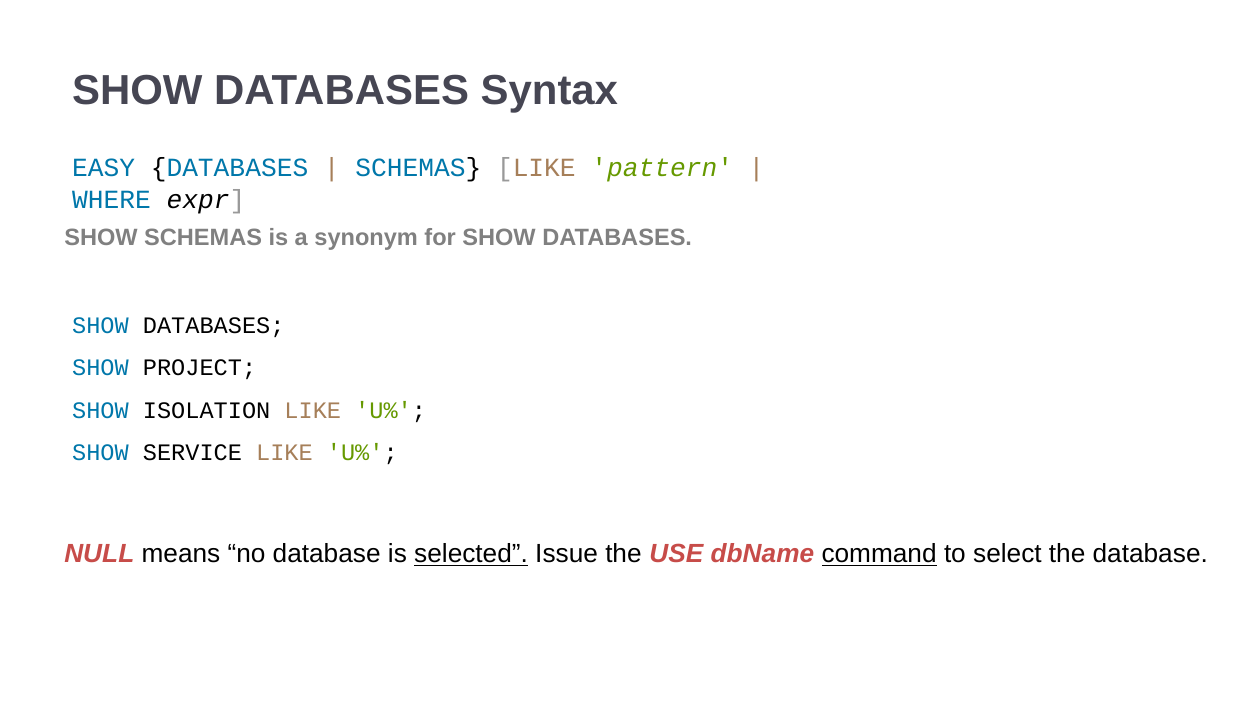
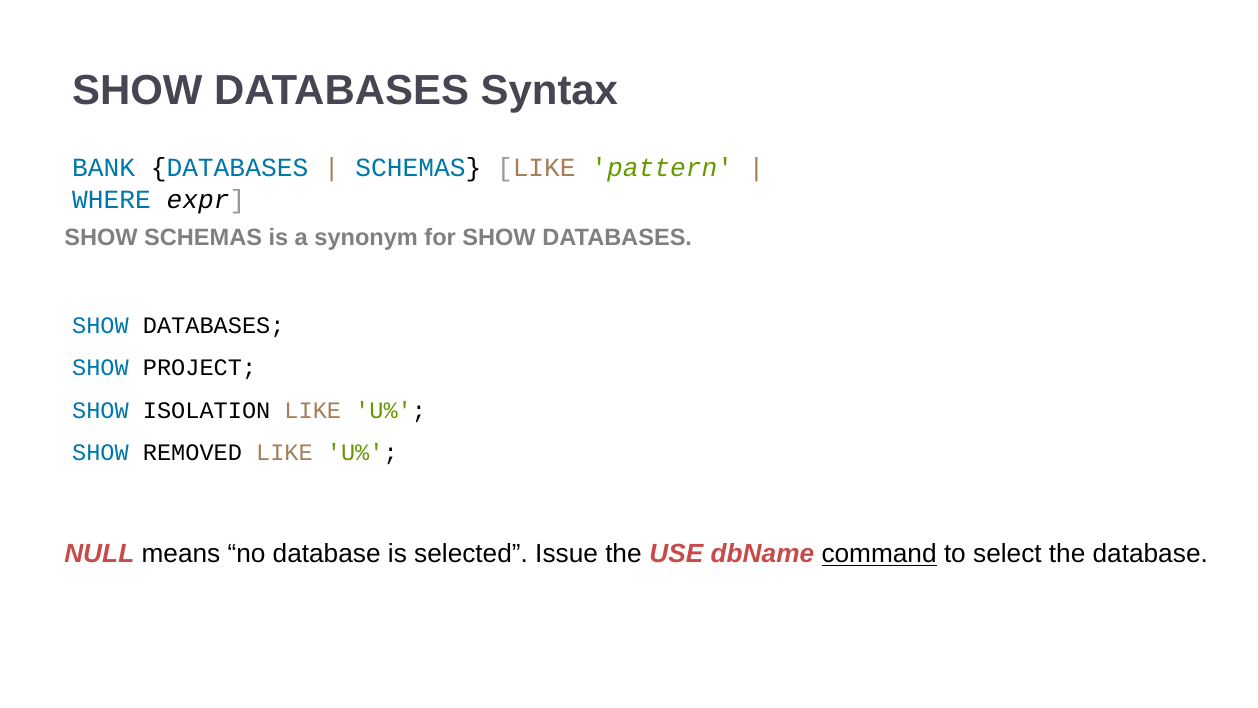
EASY: EASY -> BANK (104, 168)
SERVICE: SERVICE -> REMOVED (192, 453)
selected underline: present -> none (471, 554)
